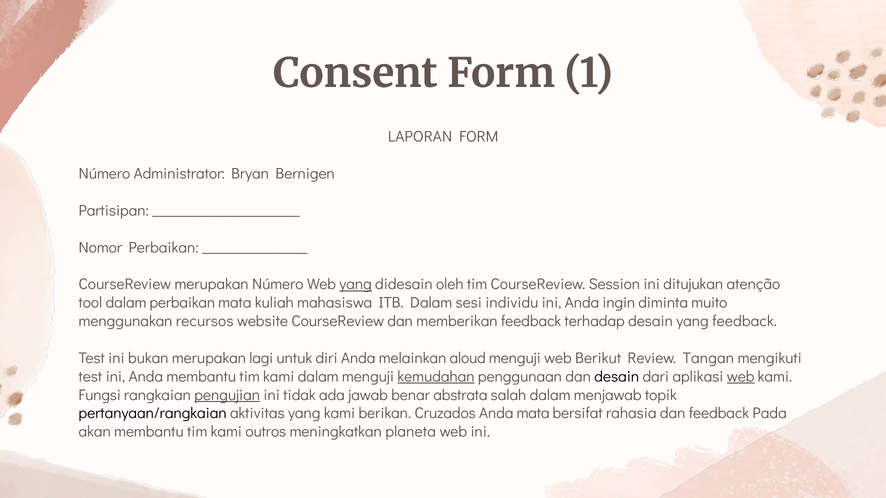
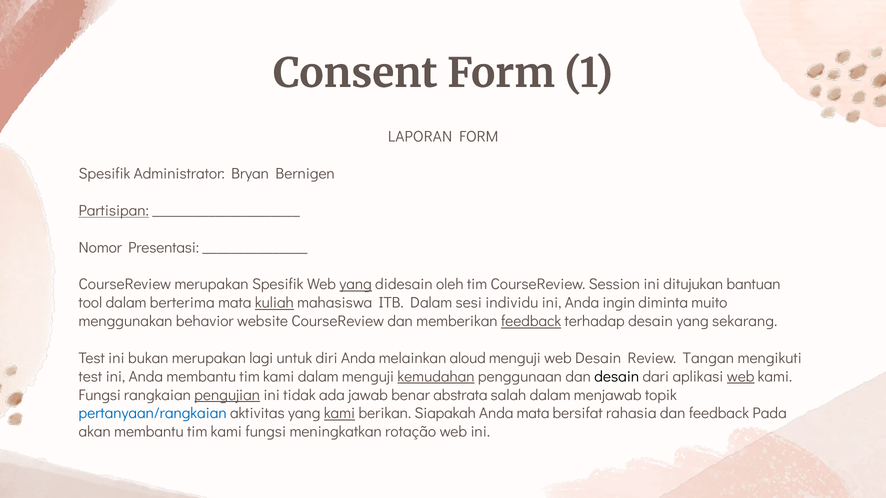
Número: Número -> Spesifik (104, 174)
Partisipan underline: none -> present (114, 211)
Nomor Perbaikan: Perbaikan -> Presentasi (164, 248)
merupakan Número: Número -> Spesifik (278, 285)
atenção: atenção -> bantuan (754, 285)
dalam perbaikan: perbaikan -> berterima (182, 303)
kuliah underline: none -> present (274, 303)
recursos: recursos -> behavior (205, 321)
feedback underline: none -> present (531, 321)
yang feedback: feedback -> sekarang (745, 321)
web Berikut: Berikut -> Desain (598, 358)
pertanyaan/rangkaian colour: black -> blue (153, 414)
kami underline: none -> present (340, 414)
Cruzados: Cruzados -> Siapakah (445, 414)
tim kami outros: outros -> fungsi (266, 432)
planeta: planeta -> rotação (411, 432)
